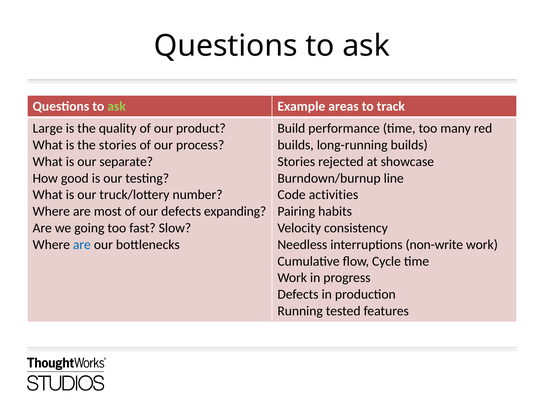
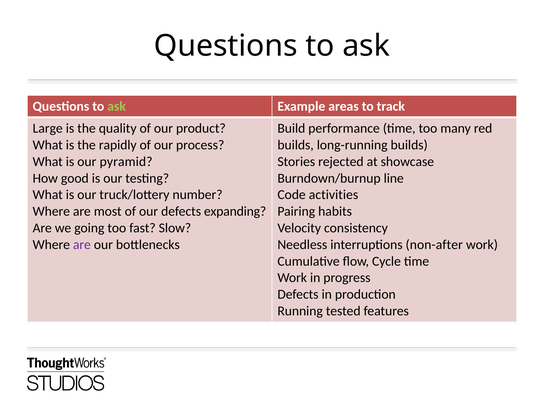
the stories: stories -> rapidly (118, 145)
separate: separate -> pyramid (126, 162)
are colour: blue -> purple (82, 245)
non-write: non-write -> non-after (434, 245)
